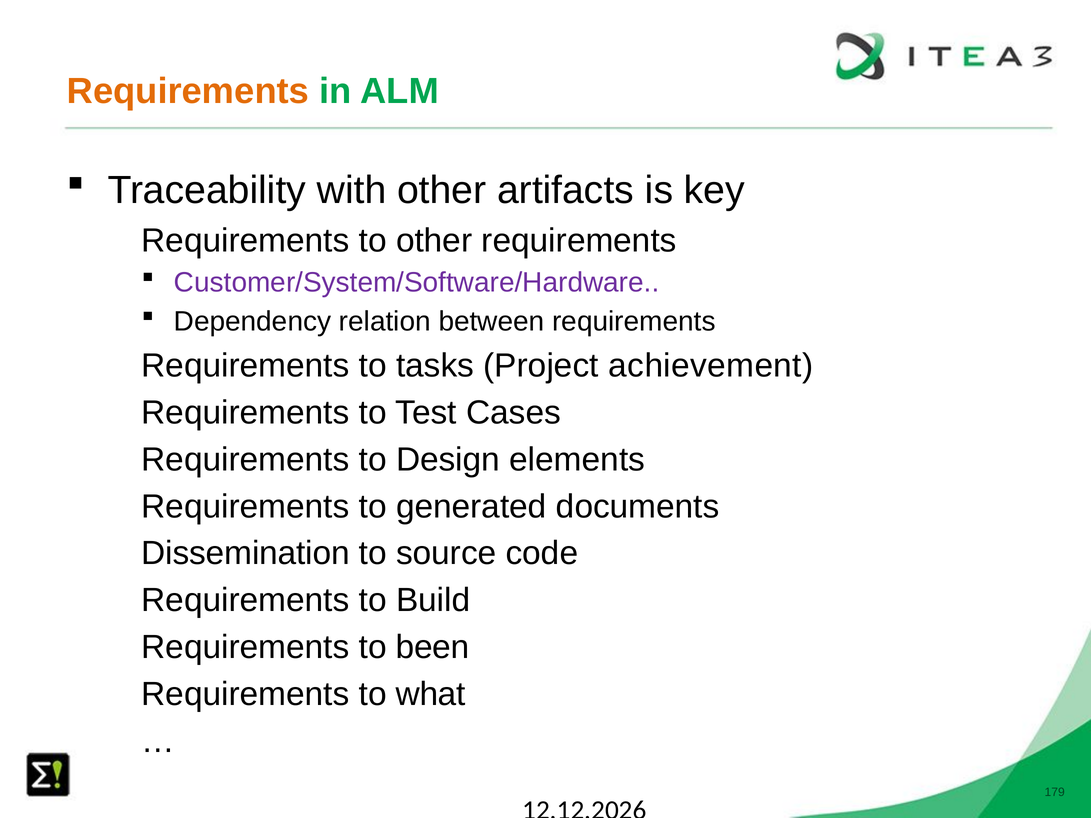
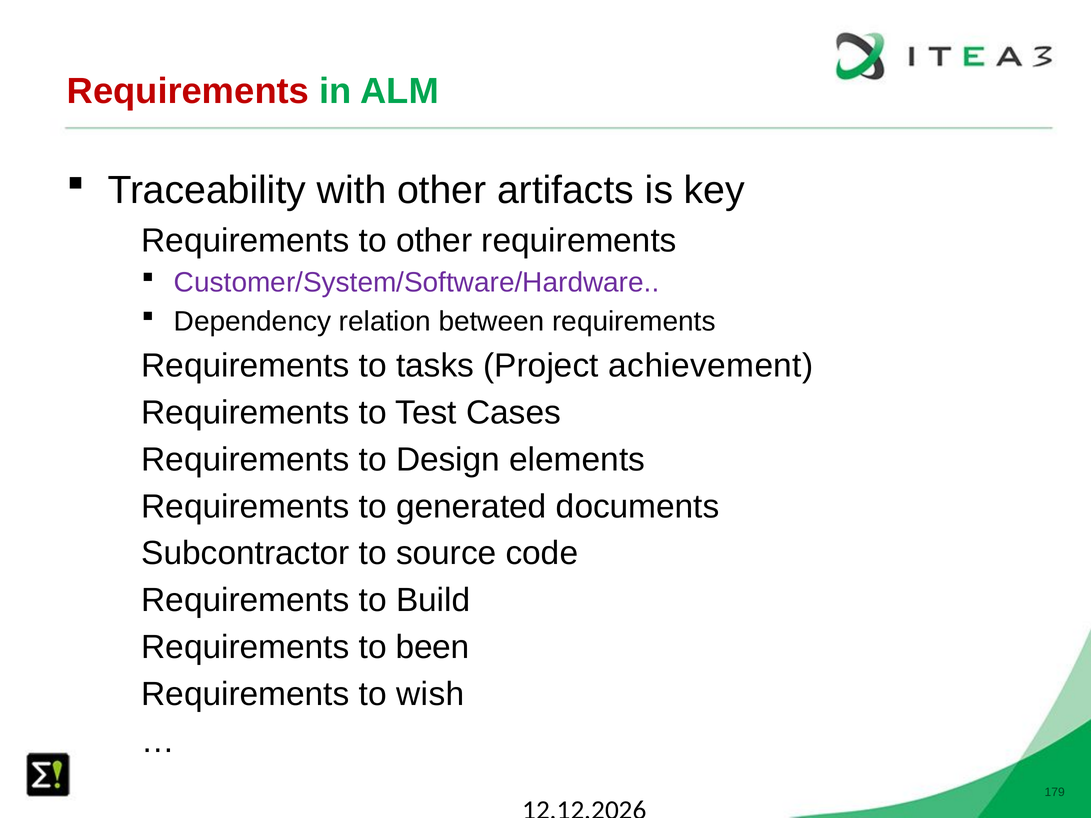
Requirements colour: orange -> red (188, 91)
Dissemination: Dissemination -> Subcontractor (245, 554)
what: what -> wish (430, 694)
